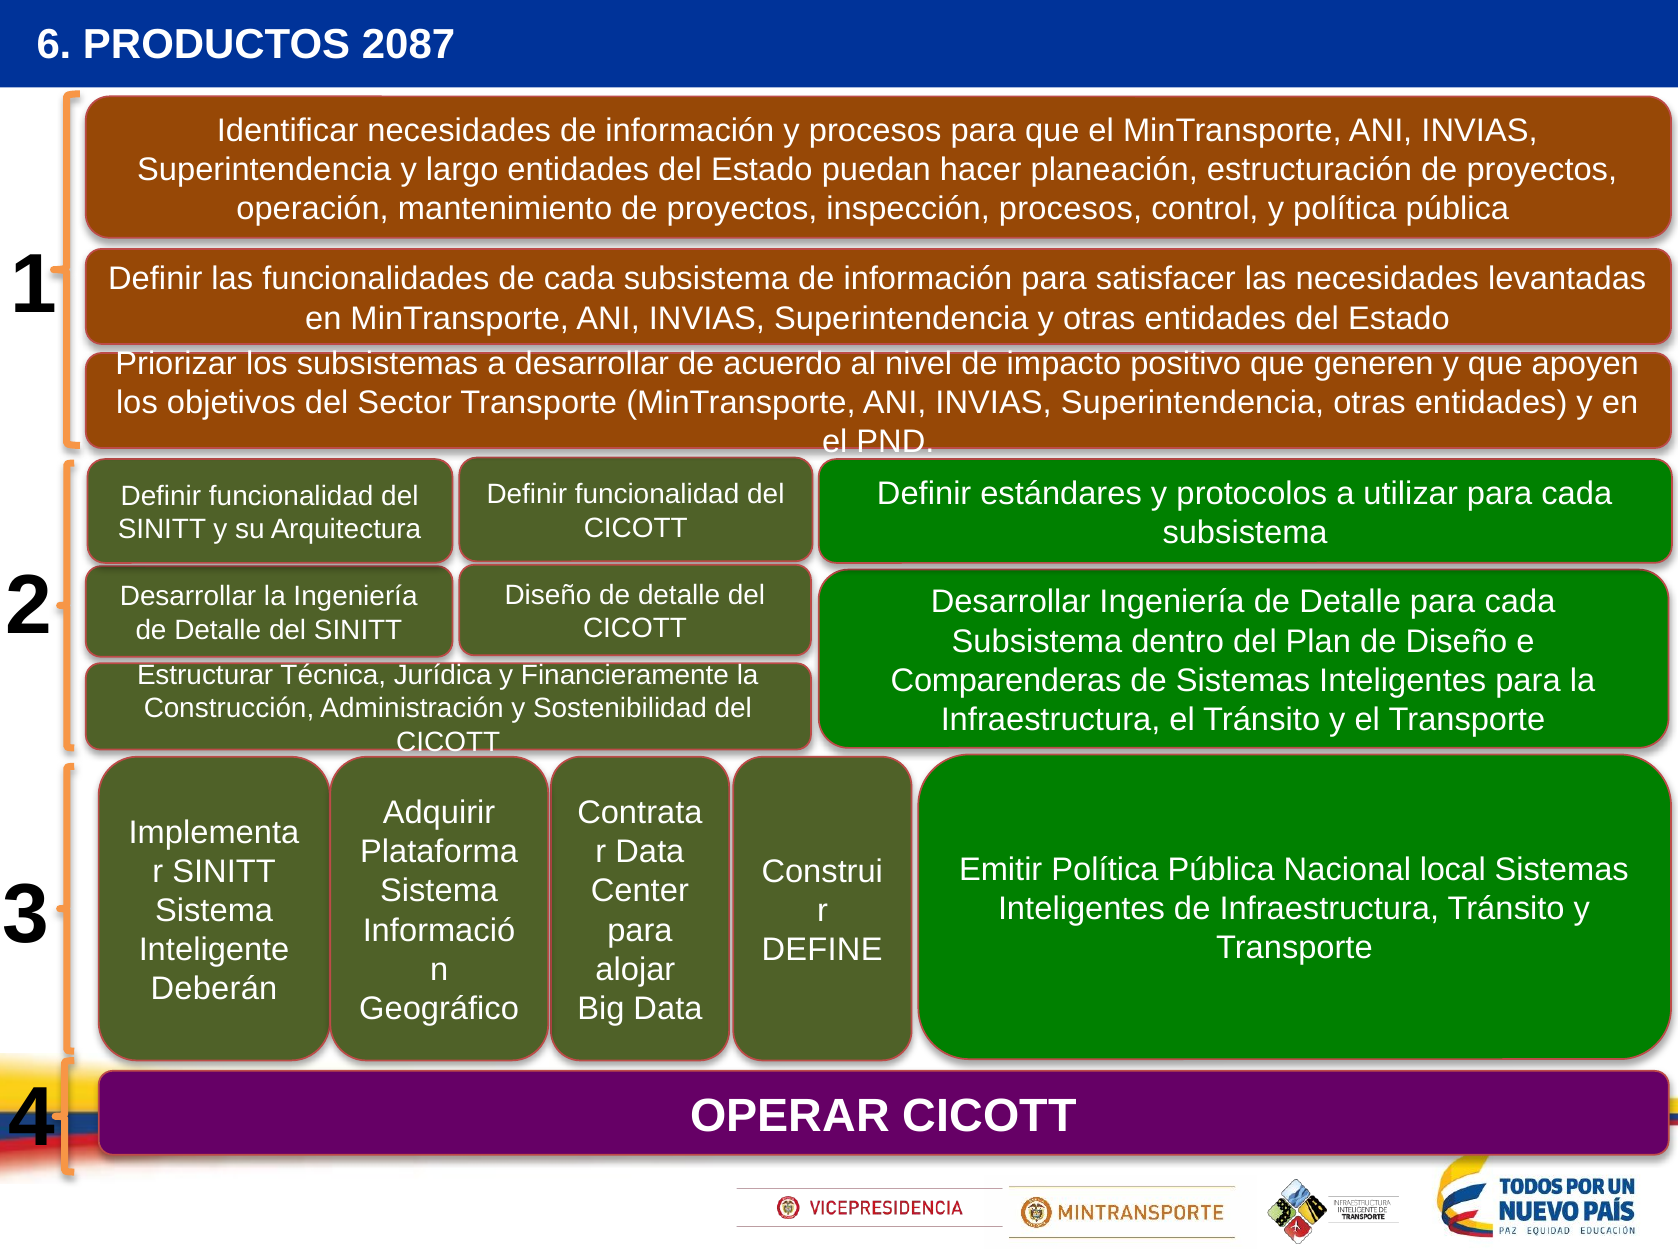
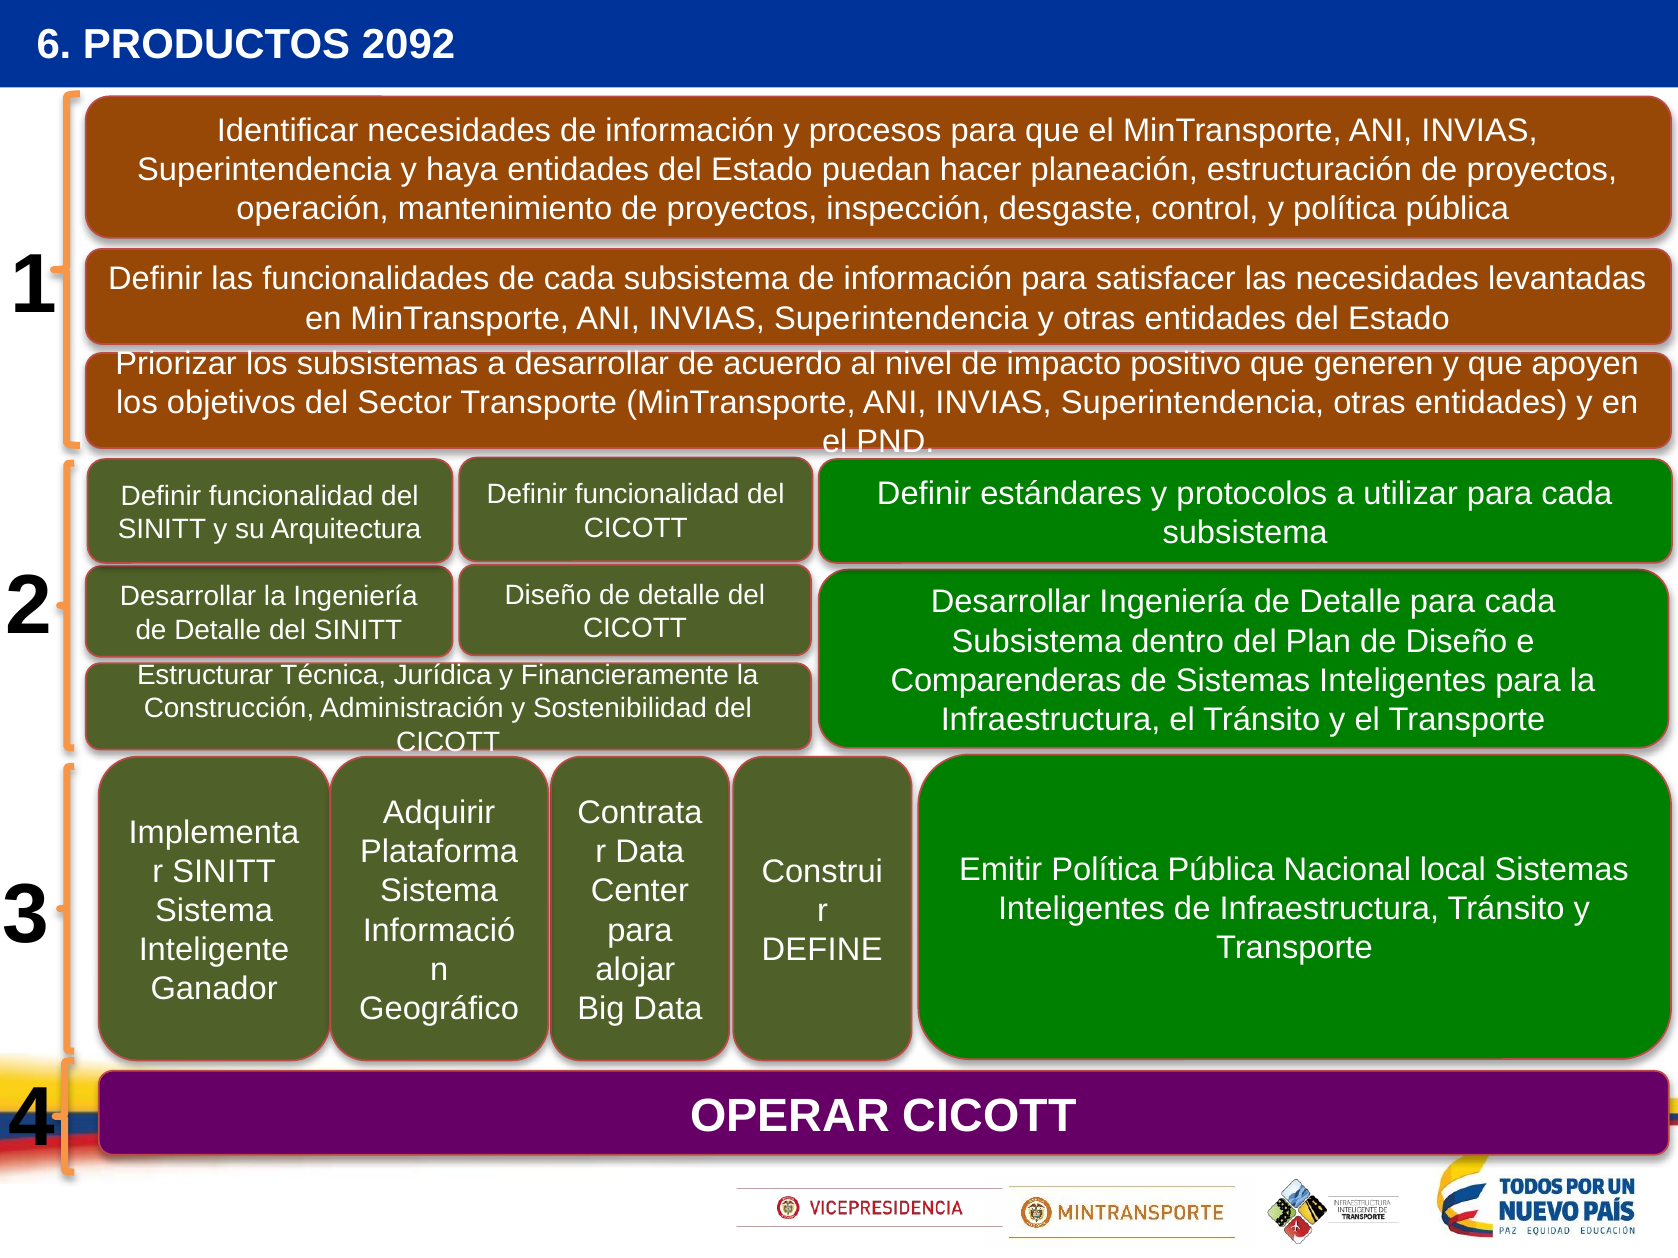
2087: 2087 -> 2092 (409, 45)
largo: largo -> haya (462, 170)
inspección procesos: procesos -> desgaste (1071, 209)
Deberán: Deberán -> Ganador (214, 990)
